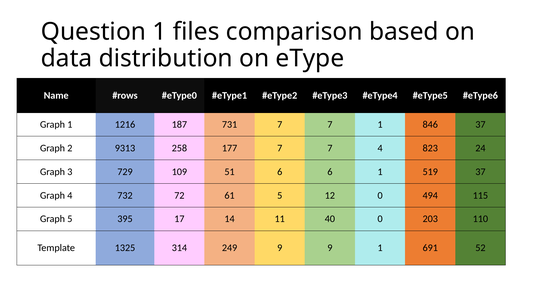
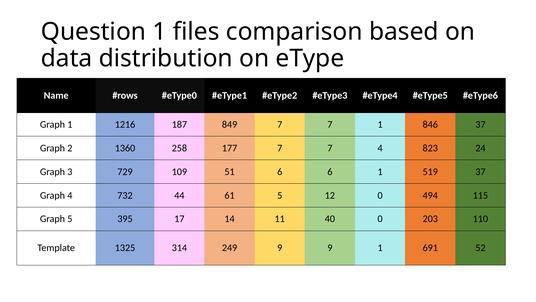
731: 731 -> 849 (230, 124)
9313: 9313 -> 1360 (125, 148)
72: 72 -> 44 (179, 195)
